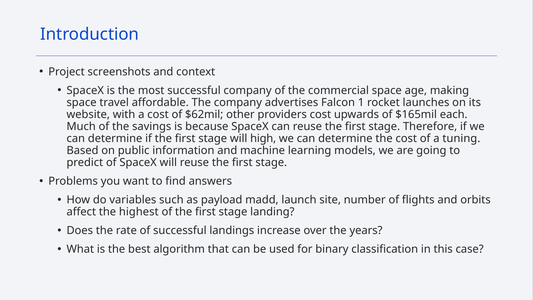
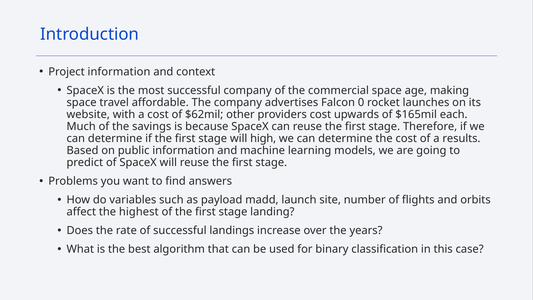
Project screenshots: screenshots -> information (119, 72)
1: 1 -> 0 (361, 102)
tuning: tuning -> results (461, 138)
